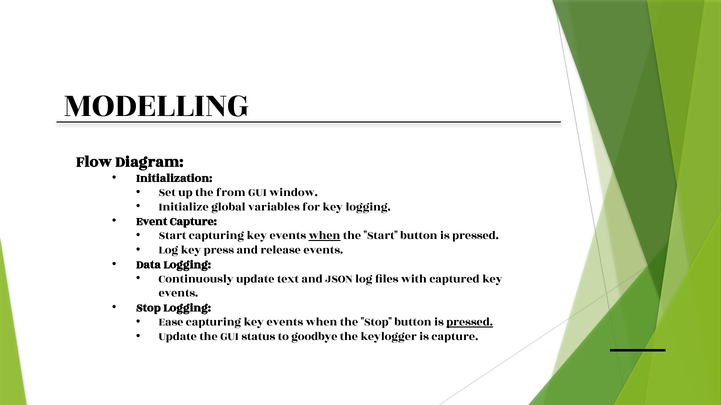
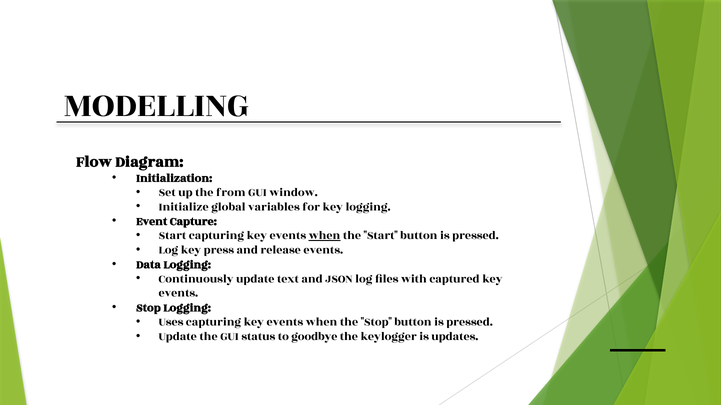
Ease: Ease -> Uses (171, 322)
pressed underline: present -> none (470, 322)
is capture: capture -> updates (455, 337)
